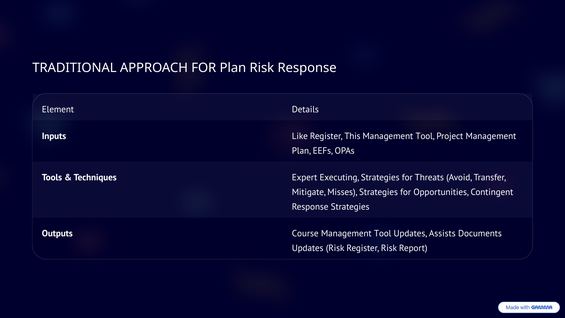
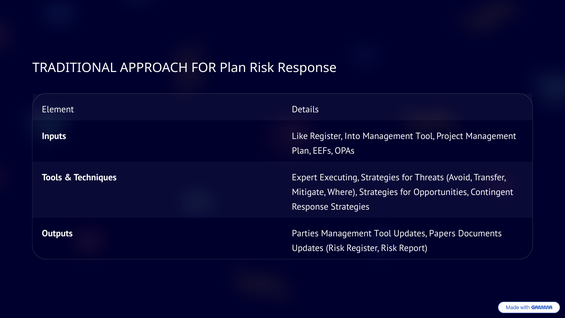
This: This -> Into (352, 136)
Misses: Misses -> Where (342, 192)
Course: Course -> Parties (305, 233)
Assists: Assists -> Papers (442, 233)
